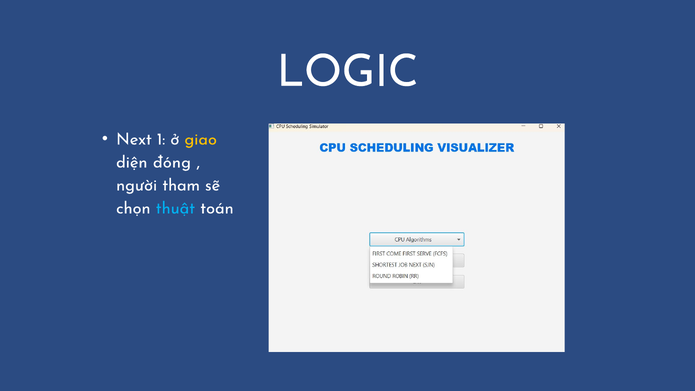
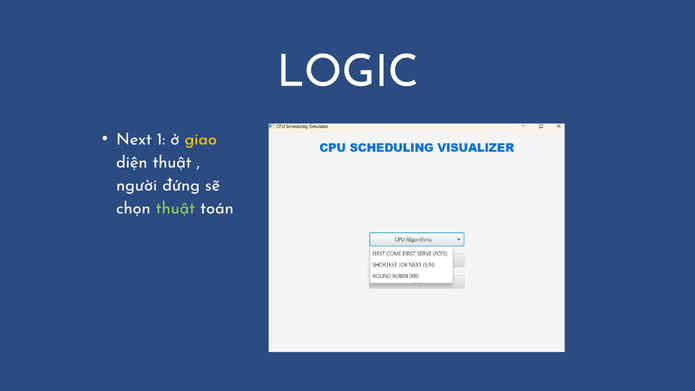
diện đóng: đóng -> thuật (172, 162)
tham: tham -> đứng (181, 185)
thuật colour: light blue -> light green (175, 208)
